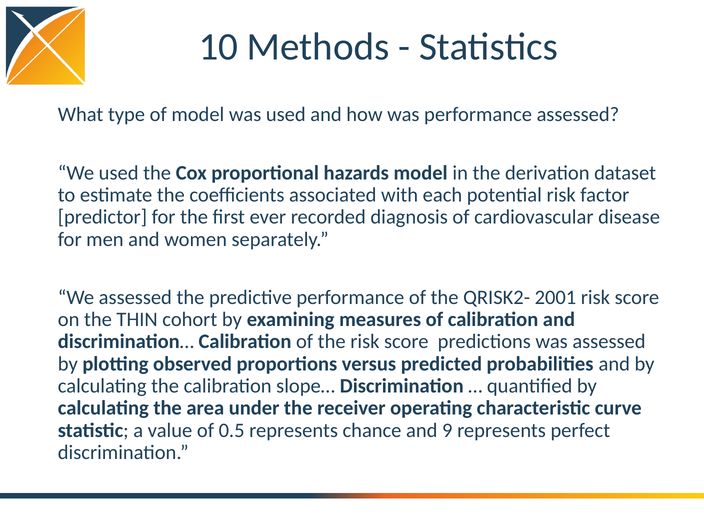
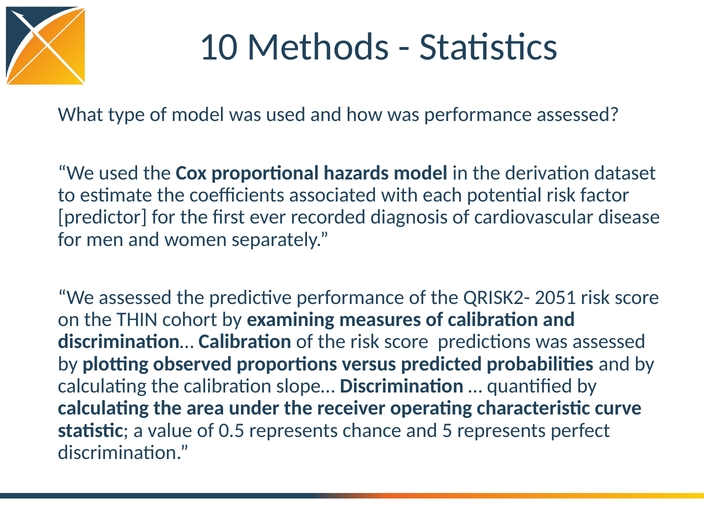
2001: 2001 -> 2051 (555, 297)
9: 9 -> 5 (447, 430)
